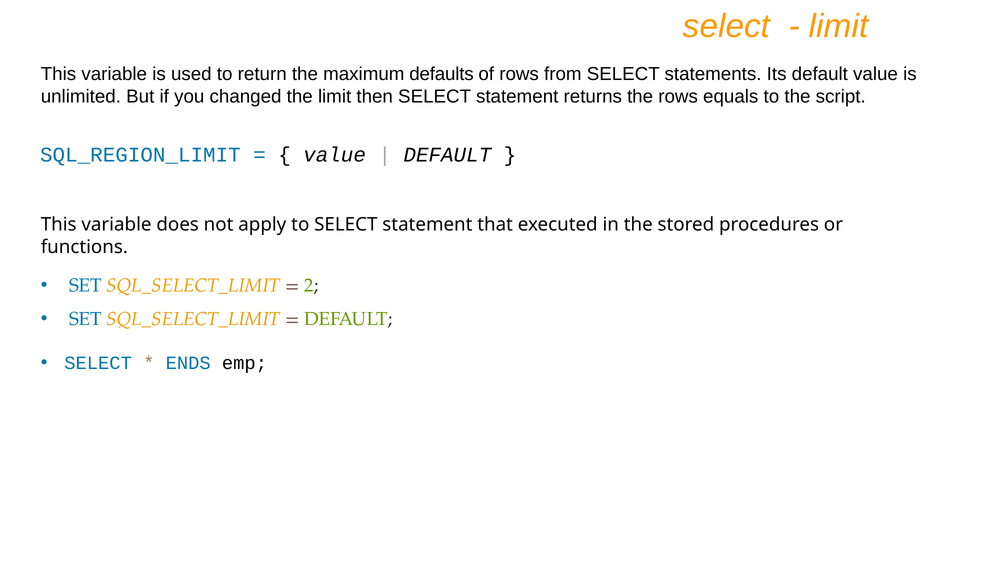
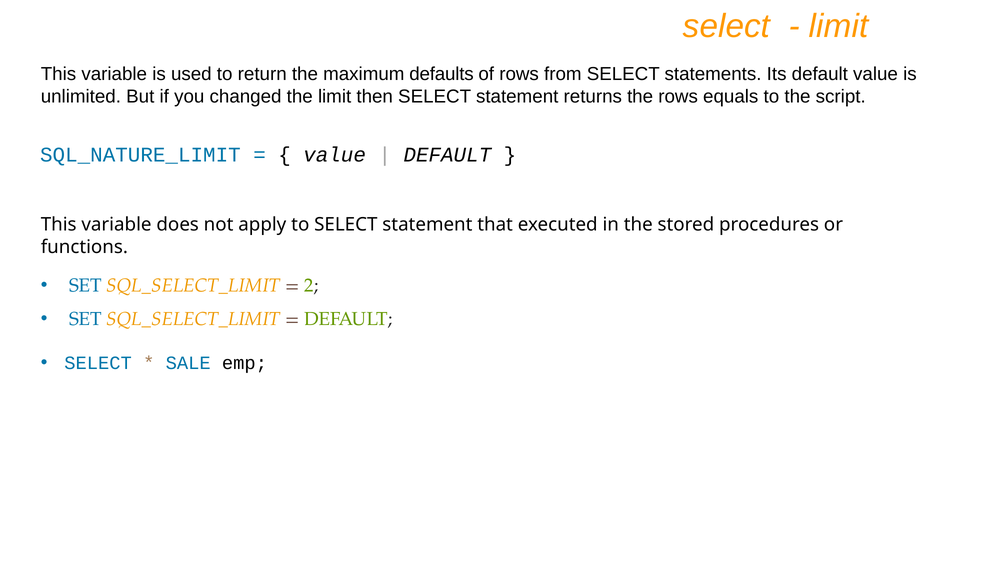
SQL_REGION_LIMIT: SQL_REGION_LIMIT -> SQL_NATURE_LIMIT (140, 155)
ENDS: ENDS -> SALE (188, 363)
